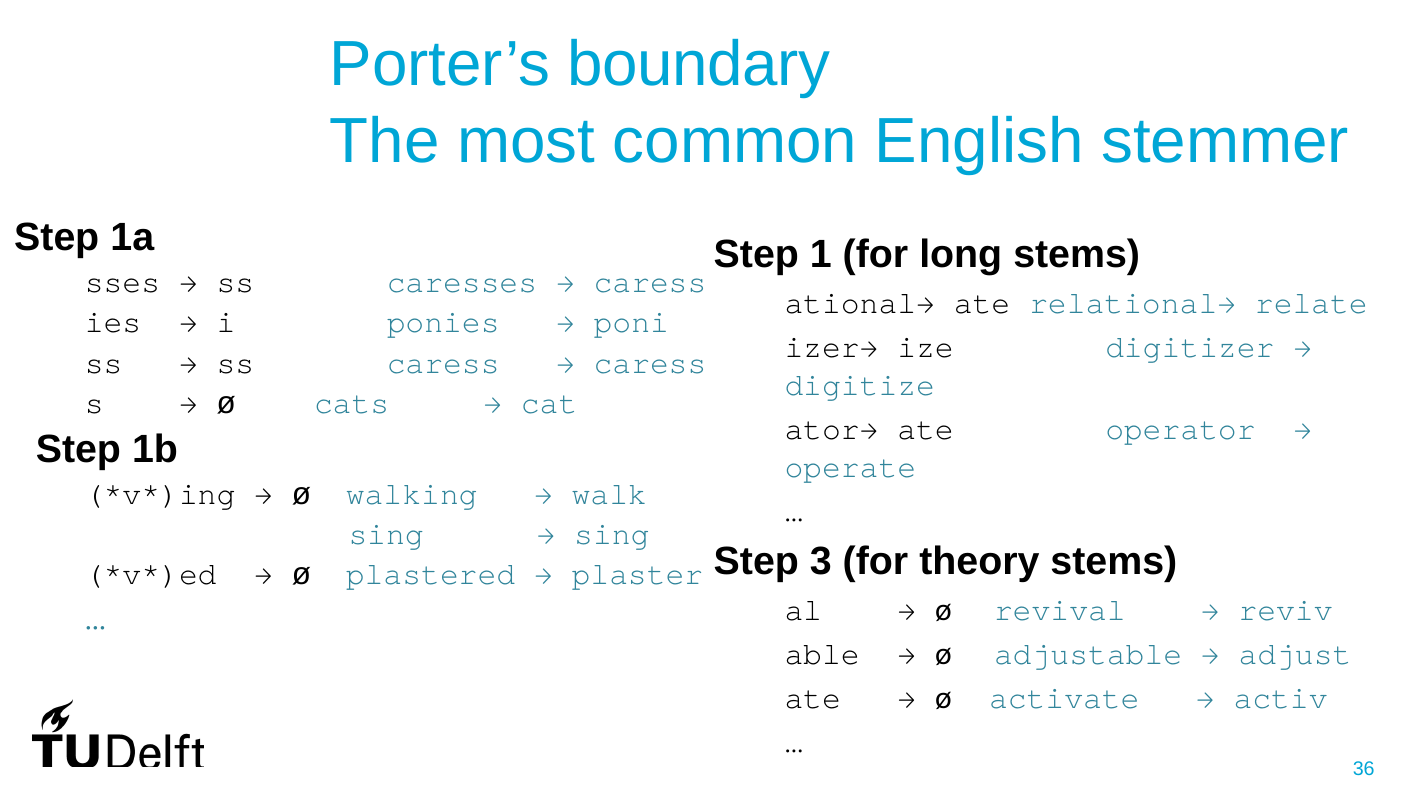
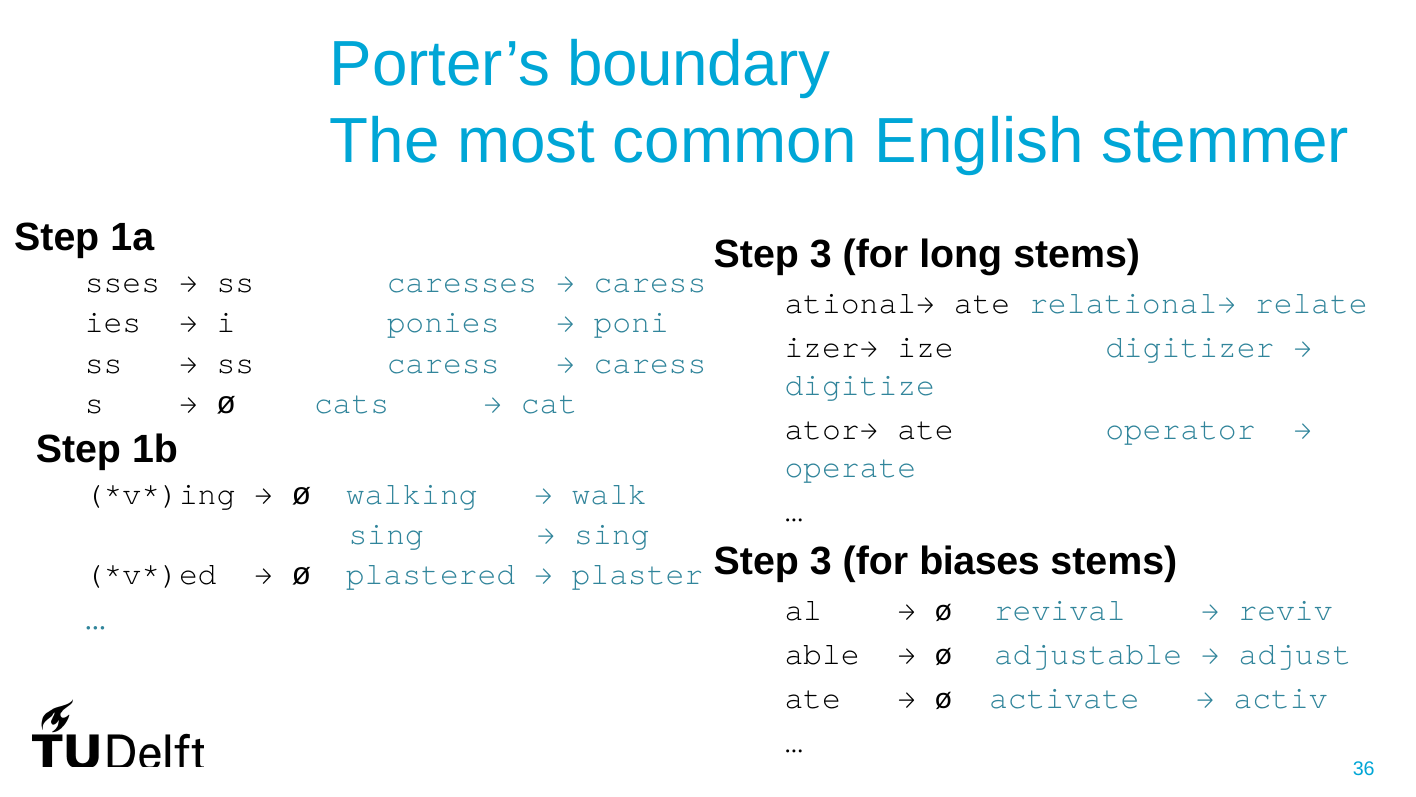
1: 1 -> 3 (821, 255)
theory: theory -> biases (980, 561)
